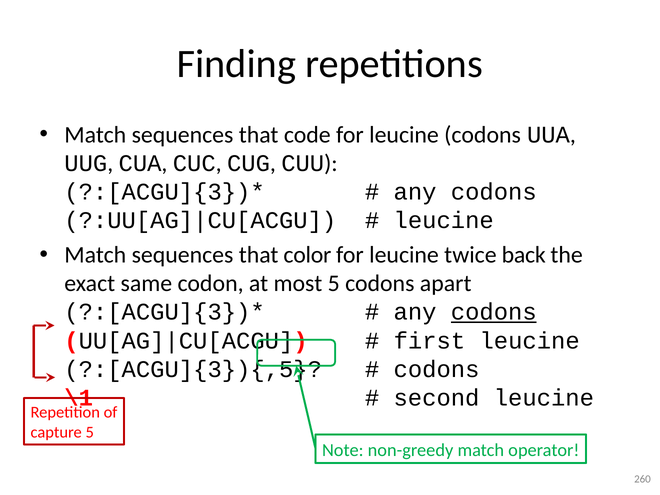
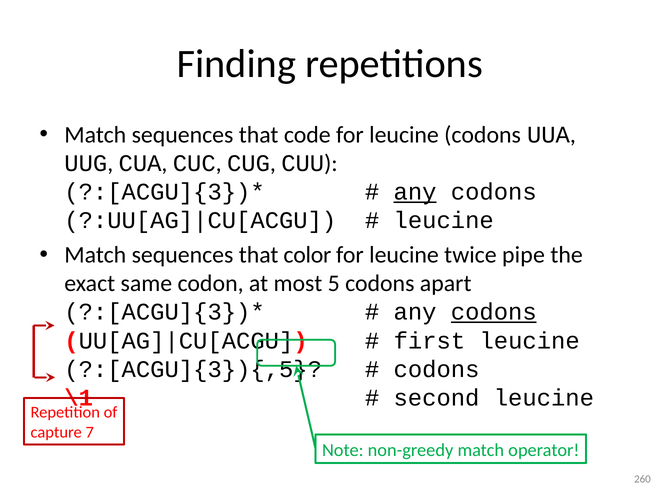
any underline: none -> present (415, 192)
back: back -> pipe (523, 255)
capture 5: 5 -> 7 (90, 432)
